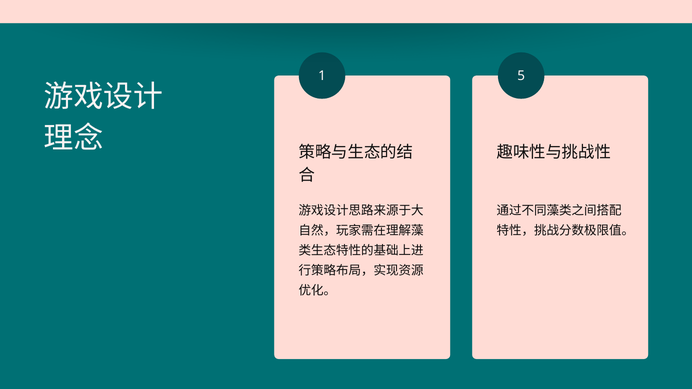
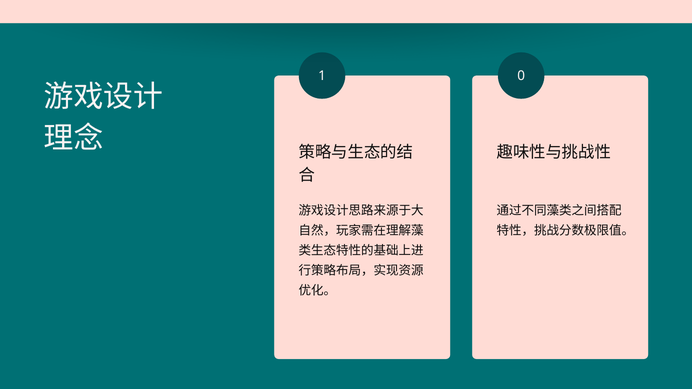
5: 5 -> 0 (521, 76)
